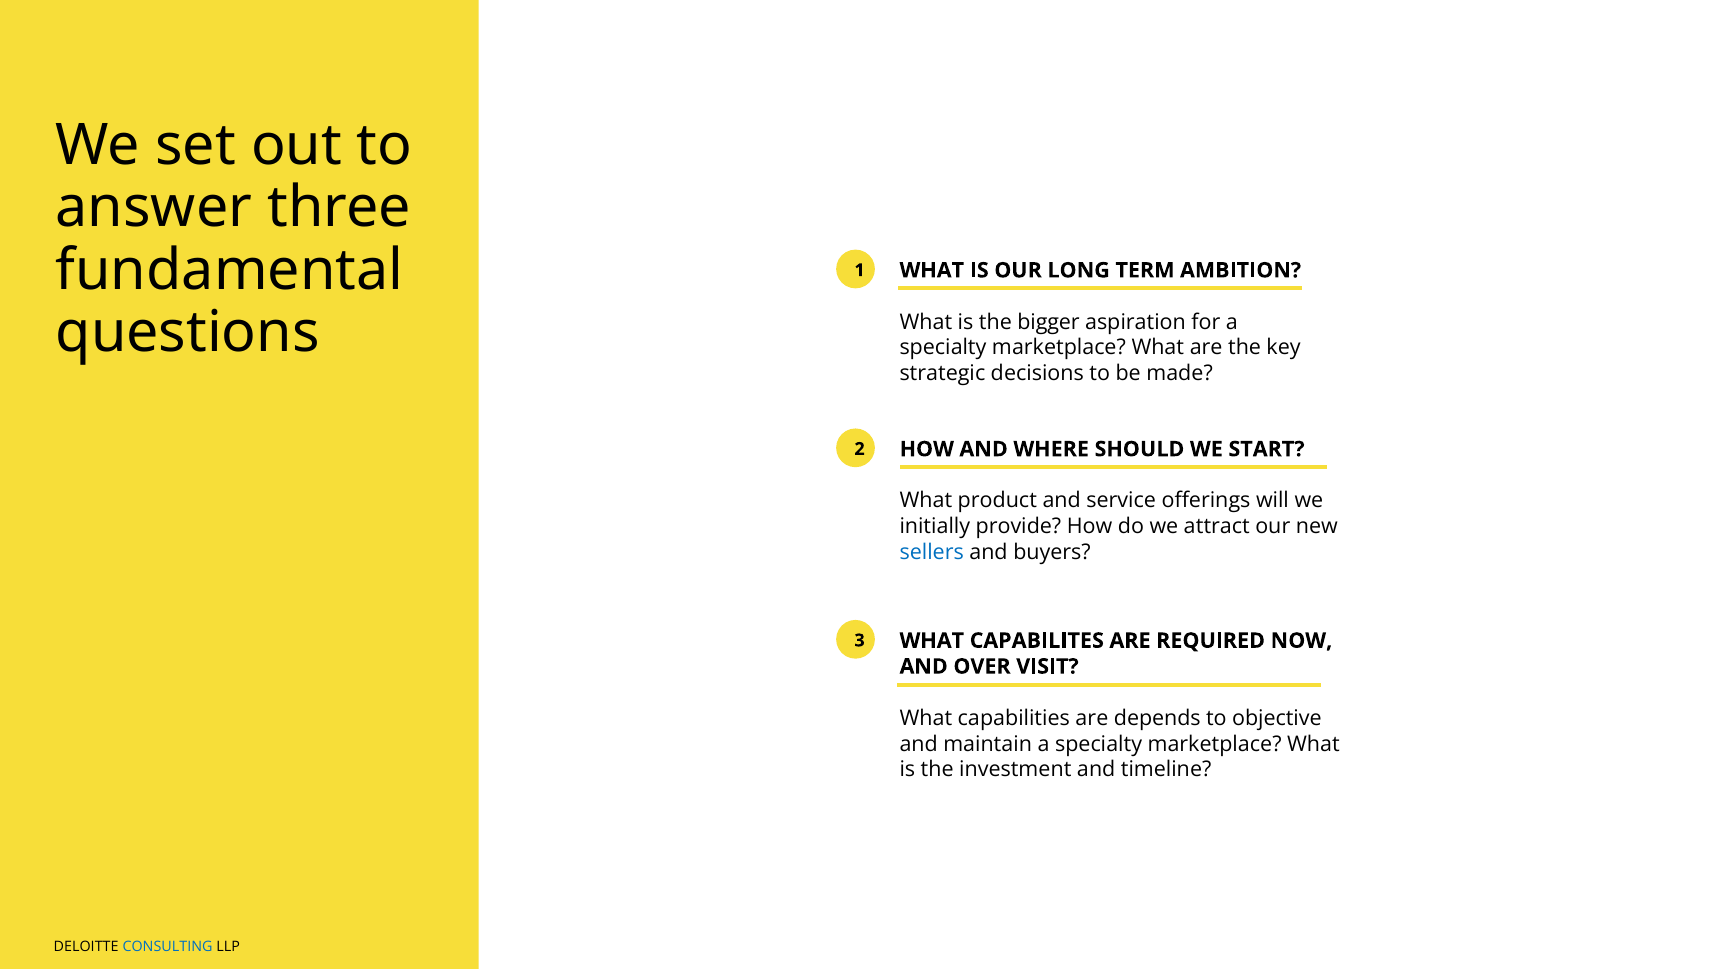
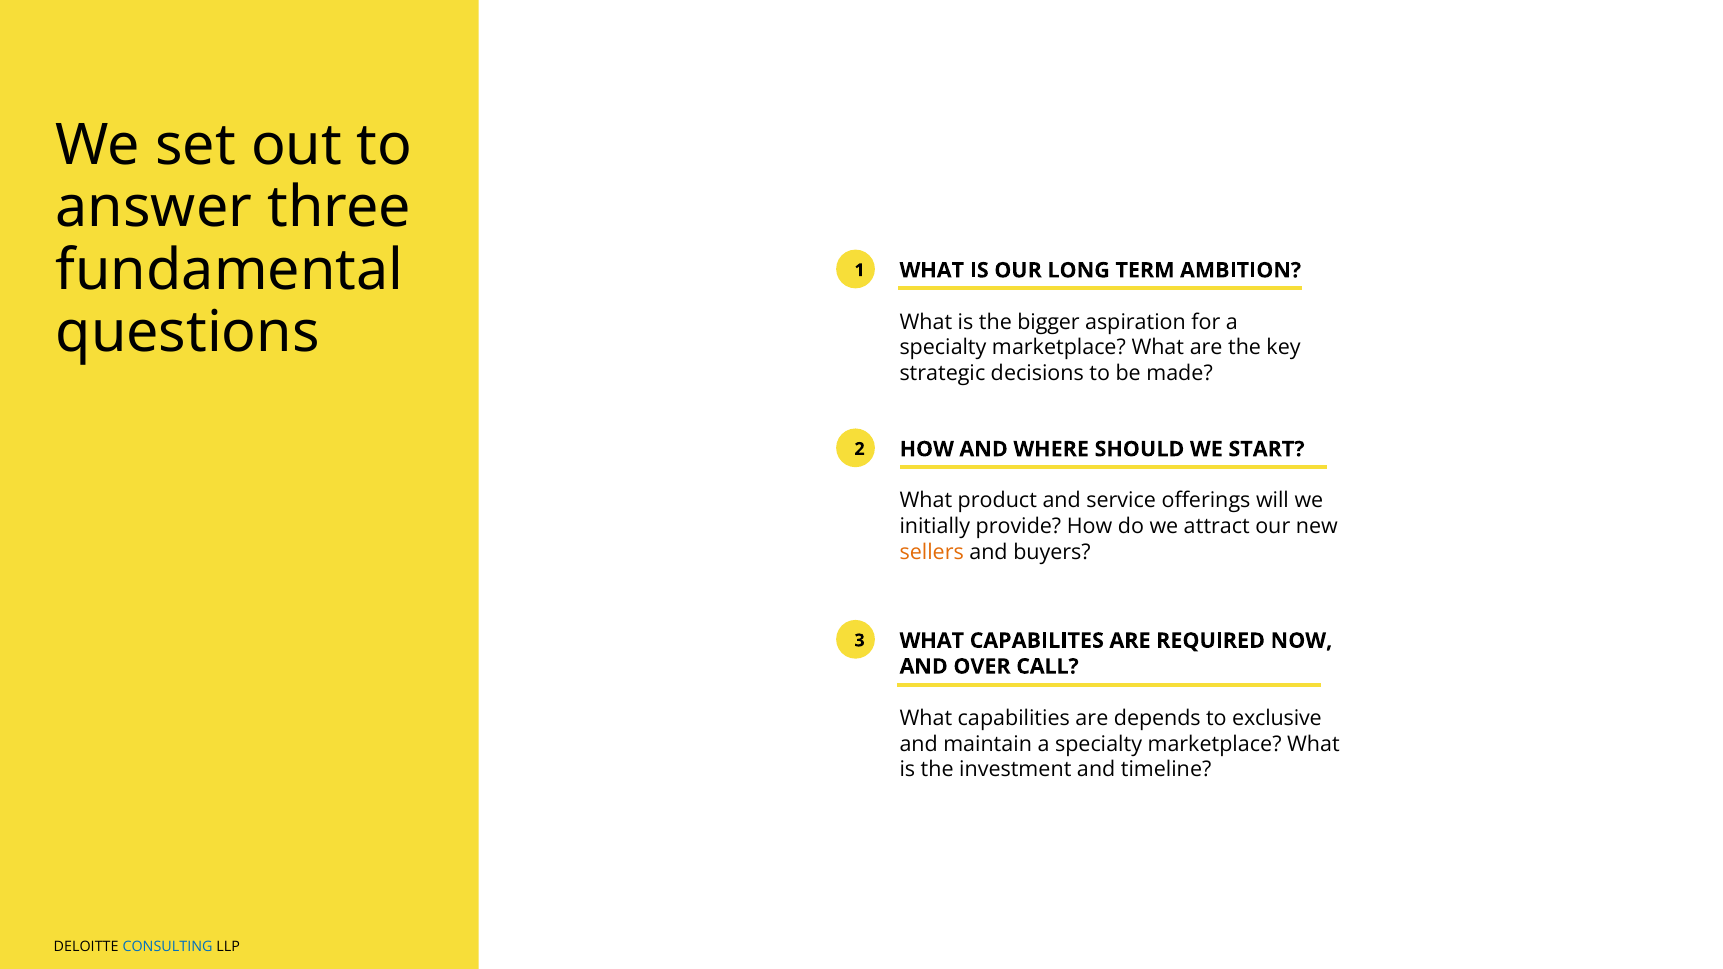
sellers colour: blue -> orange (932, 553)
VISIT: VISIT -> CALL (1048, 667)
objective: objective -> exclusive (1277, 718)
